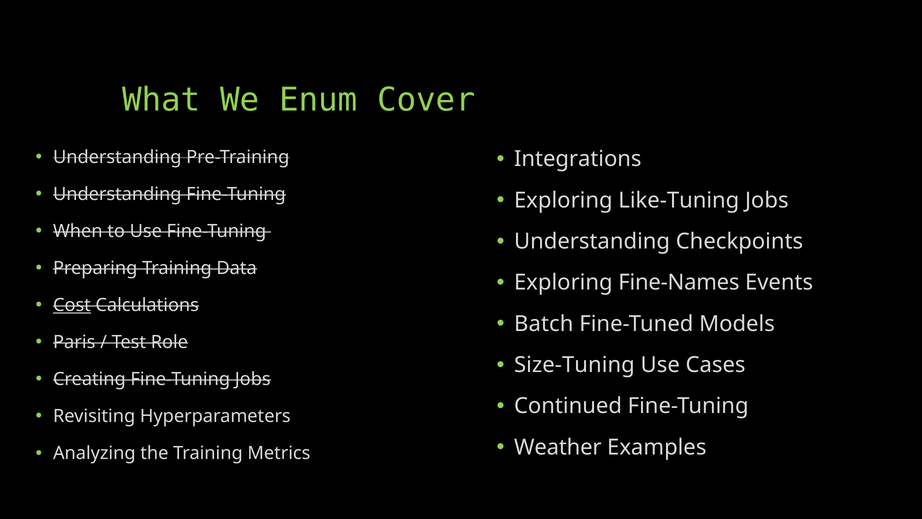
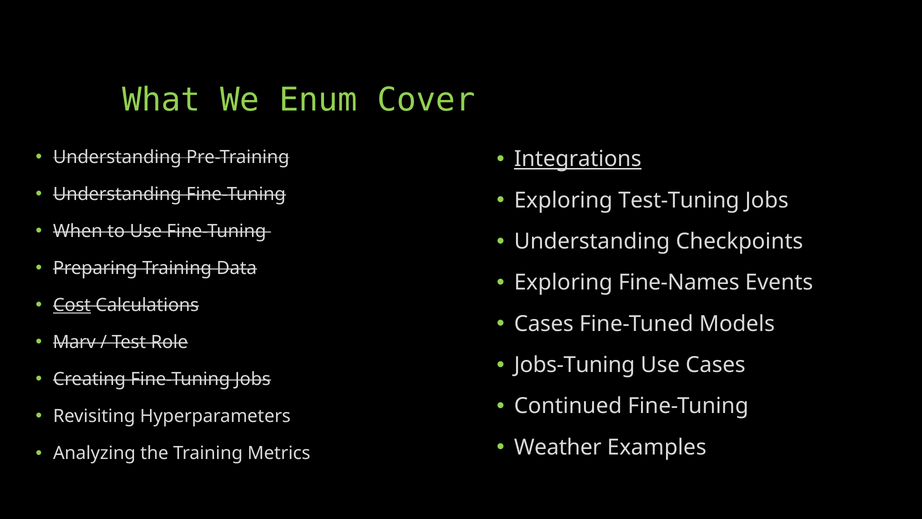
Integrations underline: none -> present (578, 159)
Like-Tuning: Like-Tuning -> Test-Tuning (679, 200)
Batch: Batch -> Cases (544, 324)
Paris: Paris -> Marv (74, 342)
Size-Tuning: Size-Tuning -> Jobs-Tuning (575, 365)
